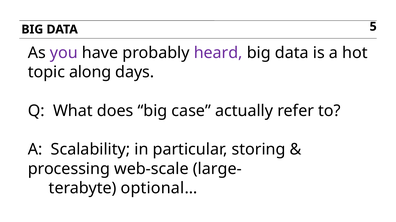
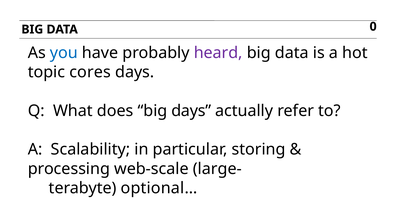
5: 5 -> 0 (373, 27)
you colour: purple -> blue (64, 53)
along: along -> cores (90, 72)
big case: case -> days (191, 111)
